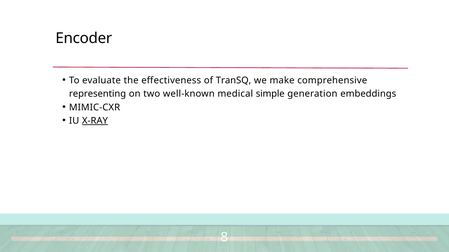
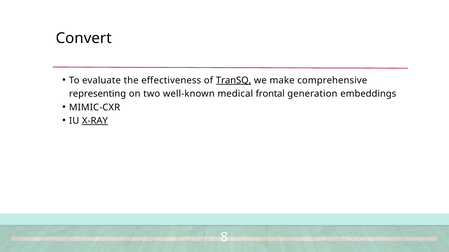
Encoder: Encoder -> Convert (84, 38)
TranSQ underline: none -> present (233, 81)
simple: simple -> frontal (270, 94)
